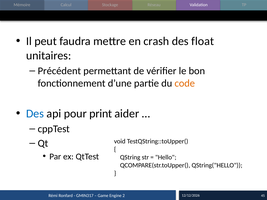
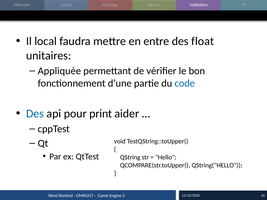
peut: peut -> local (46, 41)
crash: crash -> entre (156, 41)
Précédent: Précédent -> Appliquée (59, 71)
code colour: orange -> blue (185, 83)
